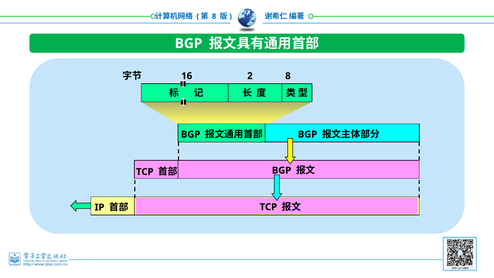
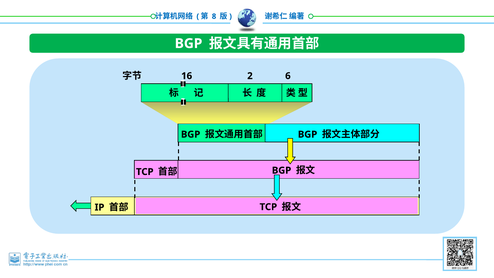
2 8: 8 -> 6 (288, 76)
